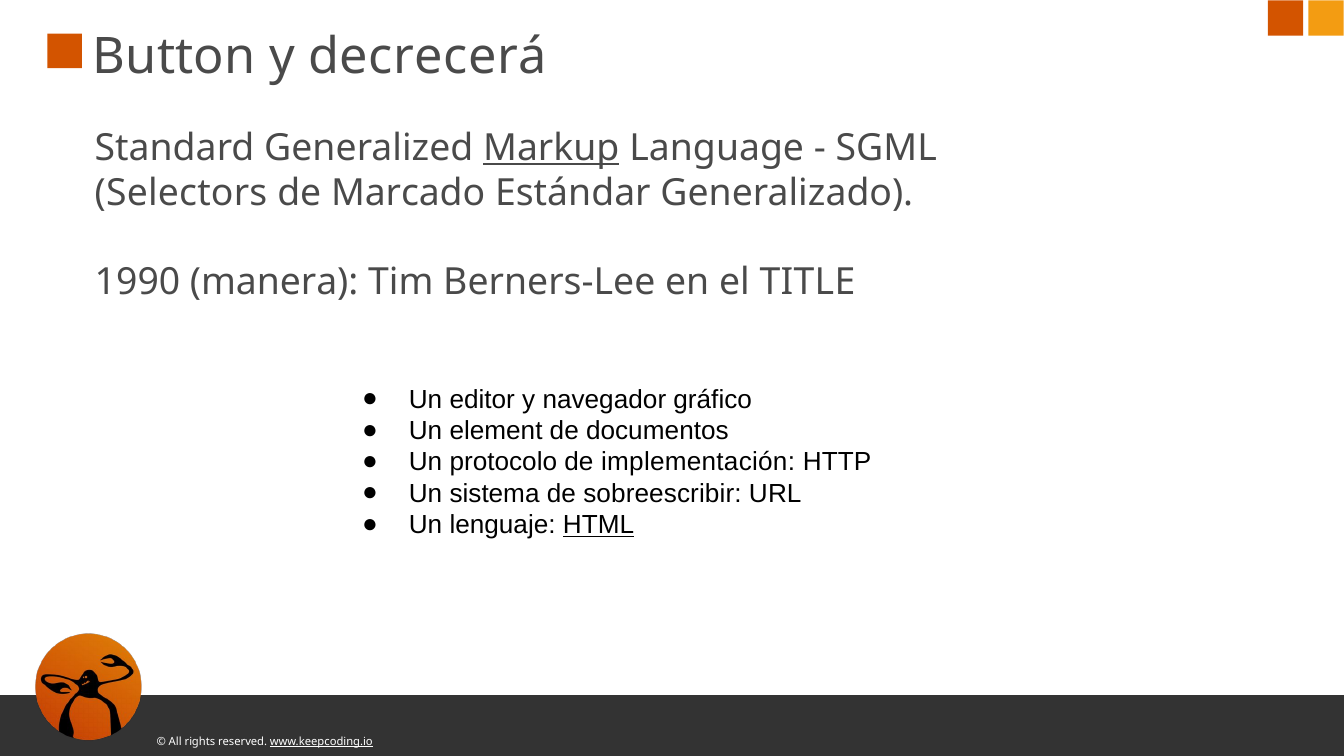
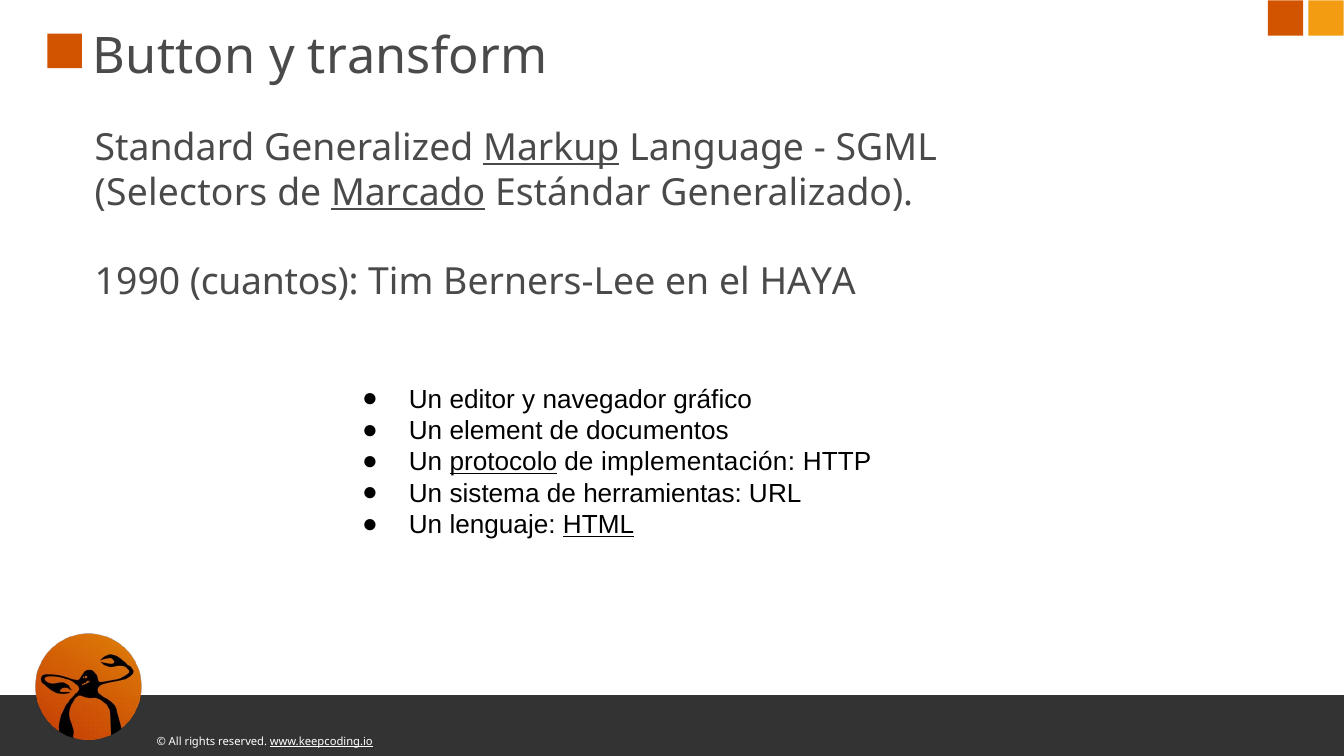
decrecerá: decrecerá -> transform (428, 57)
Marcado underline: none -> present (408, 193)
manera: manera -> cuantos (274, 283)
TITLE: TITLE -> HAYA (808, 283)
protocolo underline: none -> present (503, 462)
sobreescribir: sobreescribir -> herramientas (663, 494)
